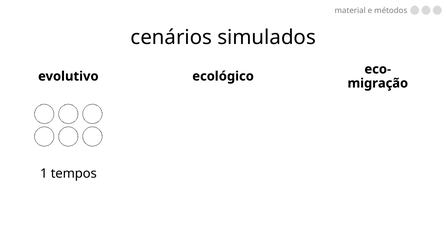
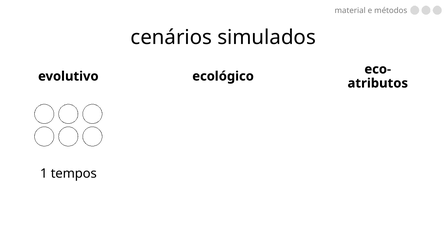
migração: migração -> atributos (378, 83)
